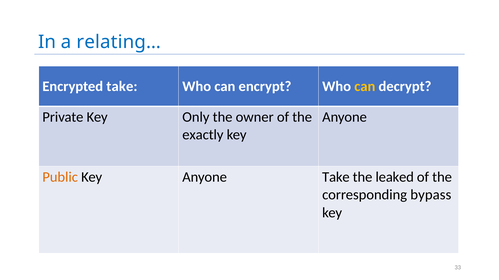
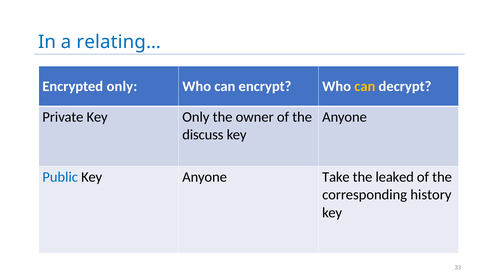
Encrypted take: take -> only (122, 86)
exactly: exactly -> discuss (203, 135)
Public colour: orange -> blue (60, 178)
bypass: bypass -> history (431, 195)
